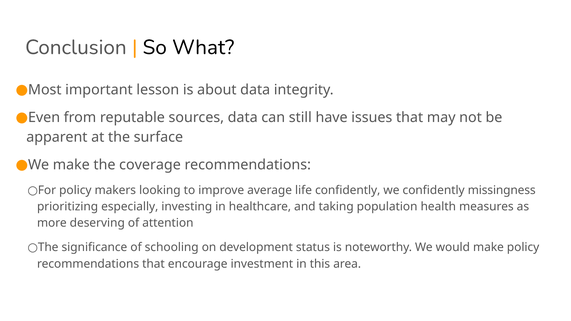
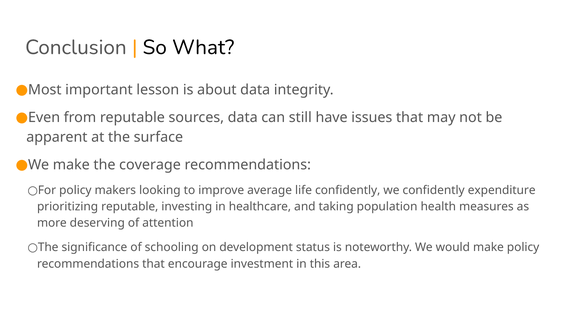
missingness: missingness -> expenditure (502, 190)
prioritizing especially: especially -> reputable (130, 207)
